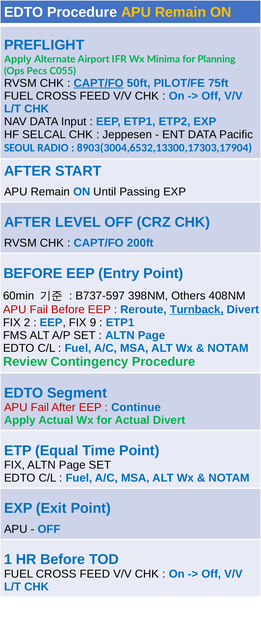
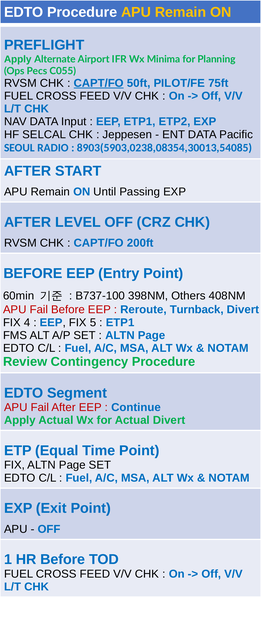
8903(3004,6532,13300,17303,17904: 8903(3004,6532,13300,17303,17904 -> 8903(5903,0238,08354,30013,54085 (164, 148)
B737-597: B737-597 -> B737-100 (100, 296)
Turnback underline: present -> none (197, 309)
2: 2 -> 4 (27, 322)
9: 9 -> 5 (93, 322)
